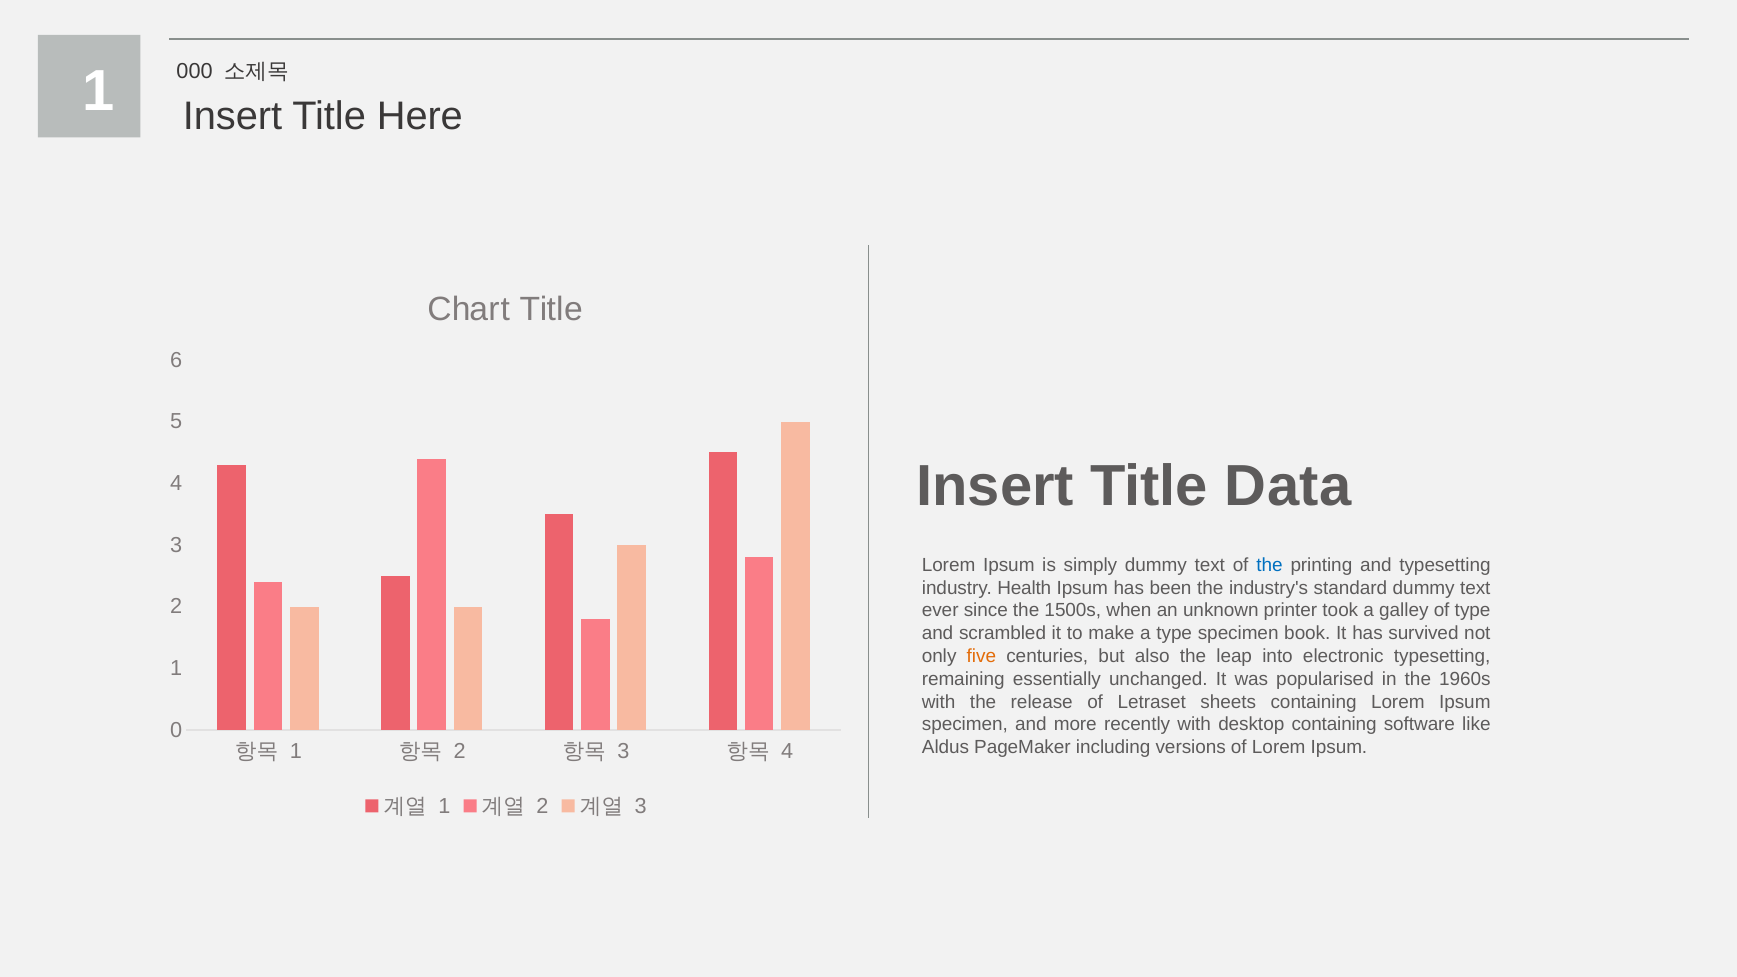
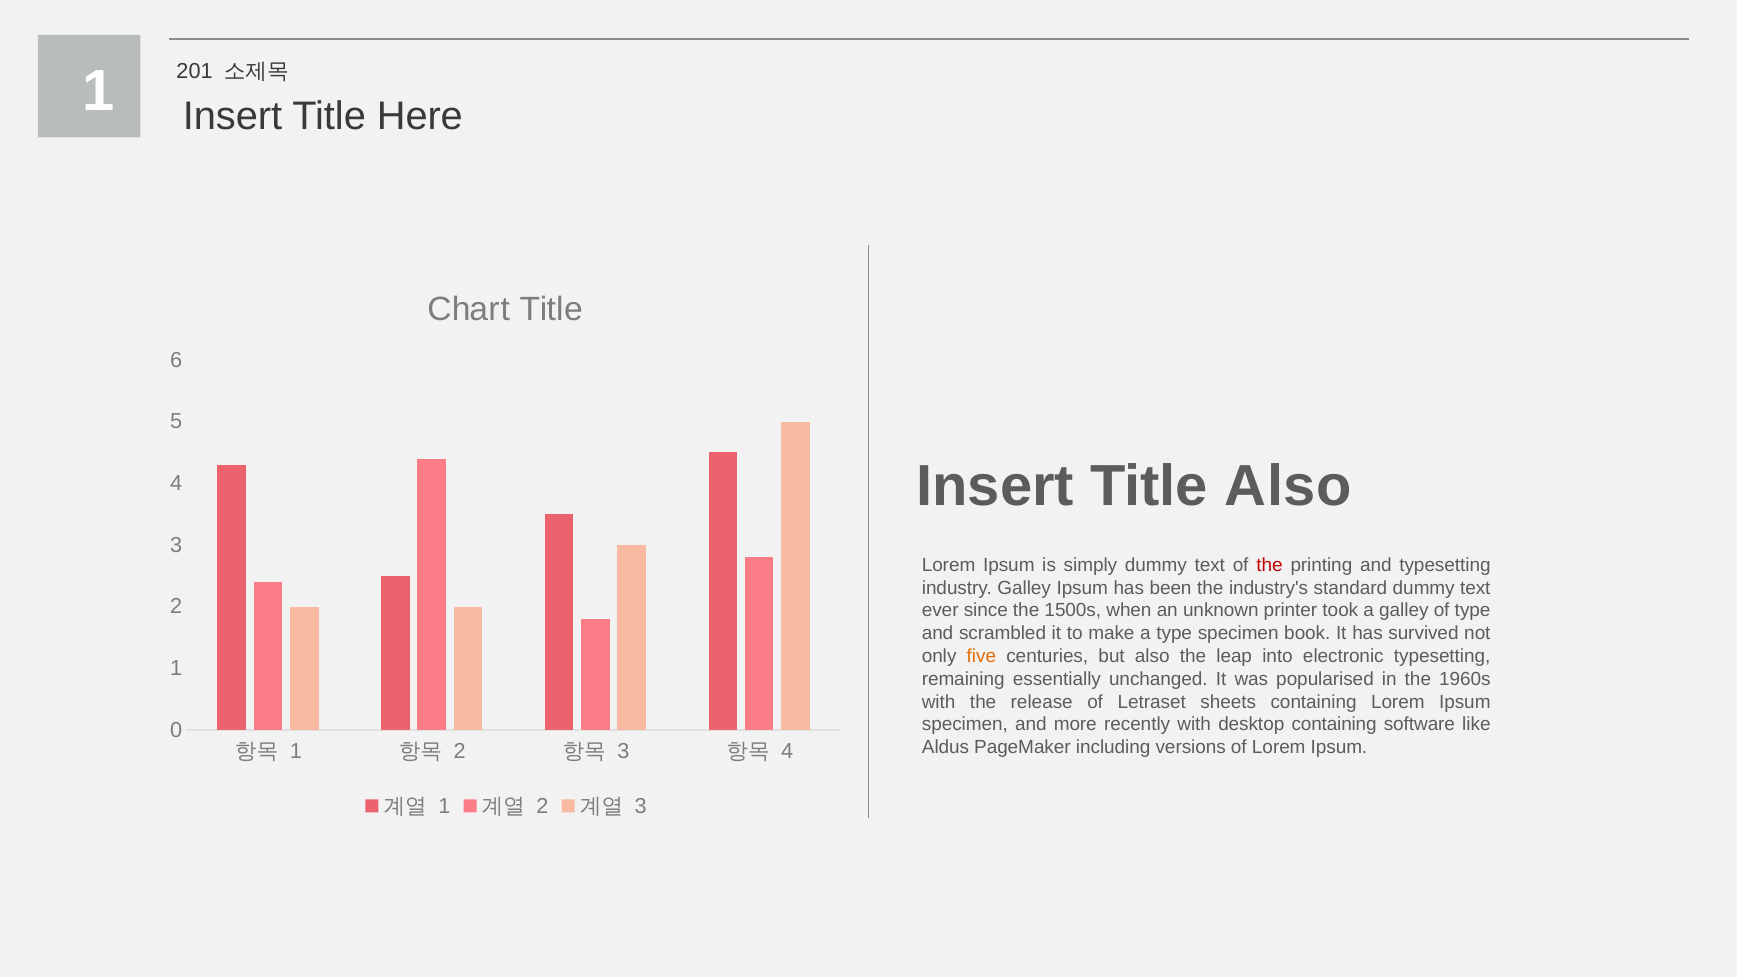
000: 000 -> 201 (195, 71)
Title Data: Data -> Also (1288, 487)
the colour: blue -> red (1270, 565)
industry Health: Health -> Galley (1024, 588)
